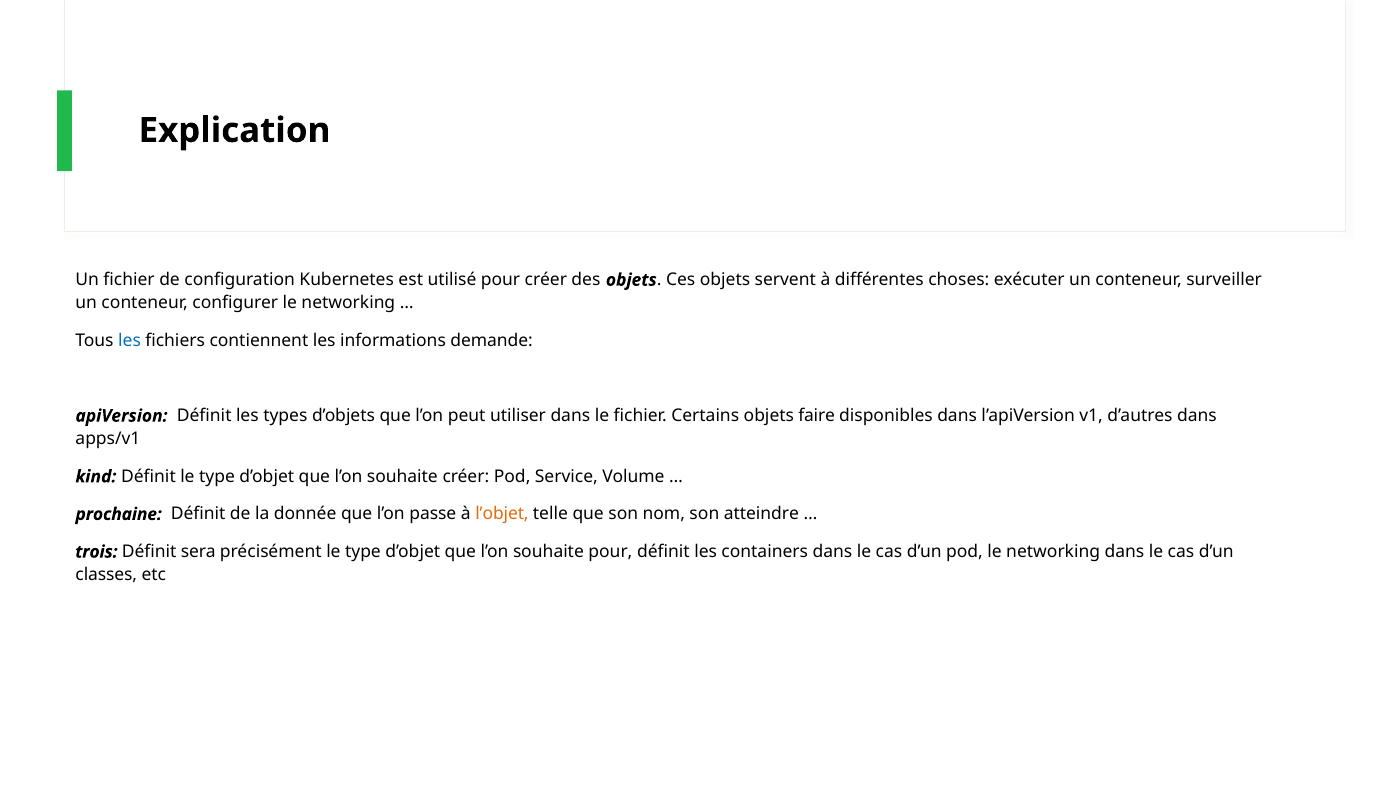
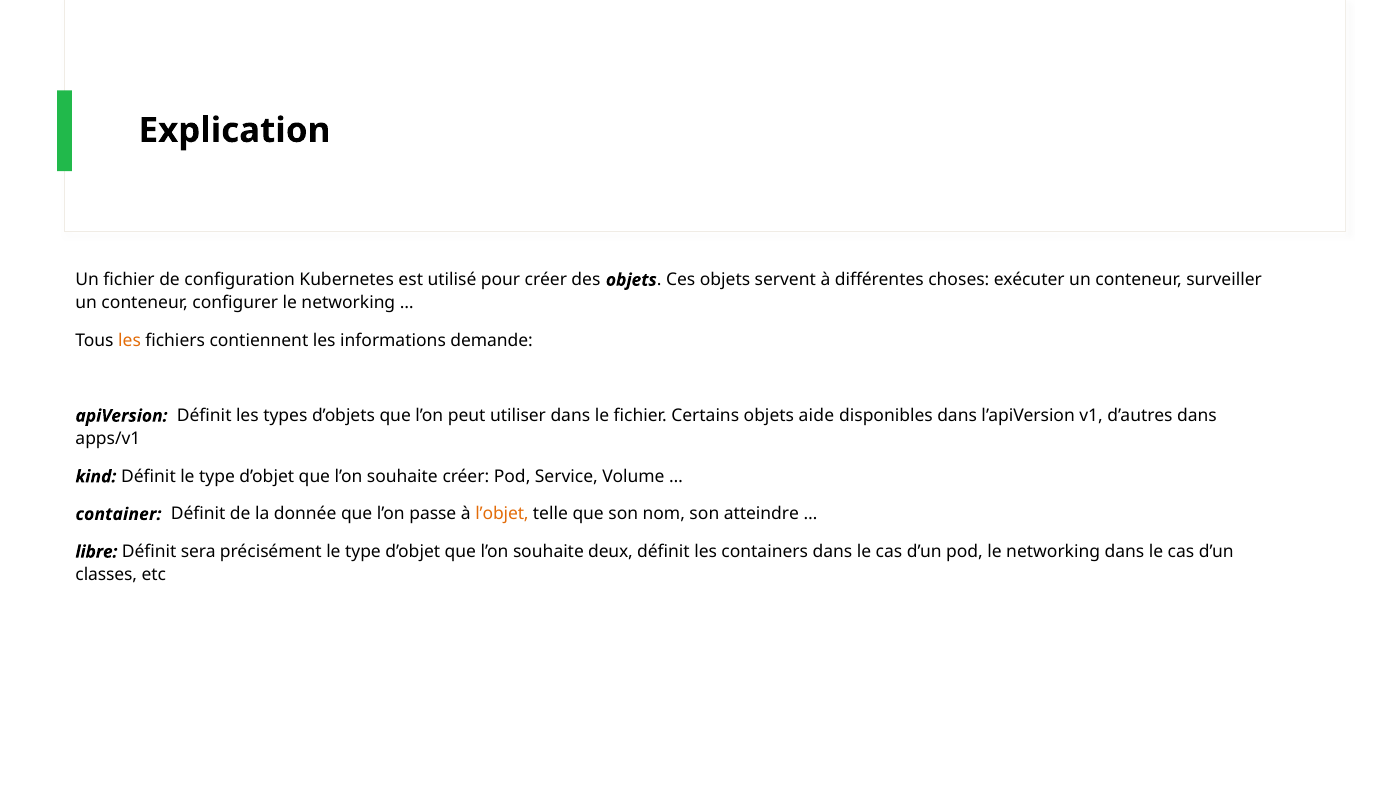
les colour: blue -> orange (129, 341)
faire: faire -> aide (816, 416)
prochaine: prochaine -> container (119, 514)
trois: trois -> libre (96, 552)
souhaite pour: pour -> deux (611, 552)
